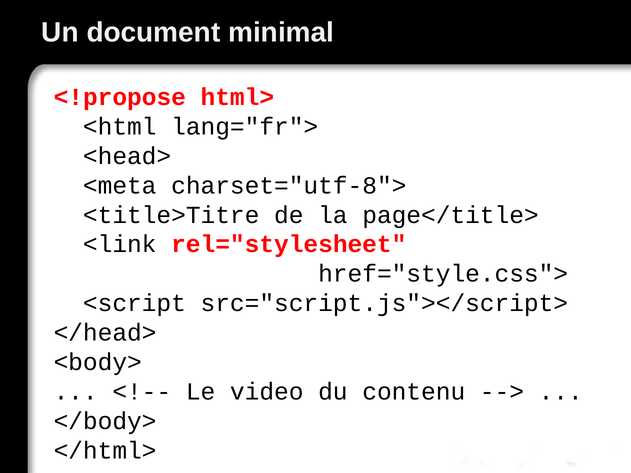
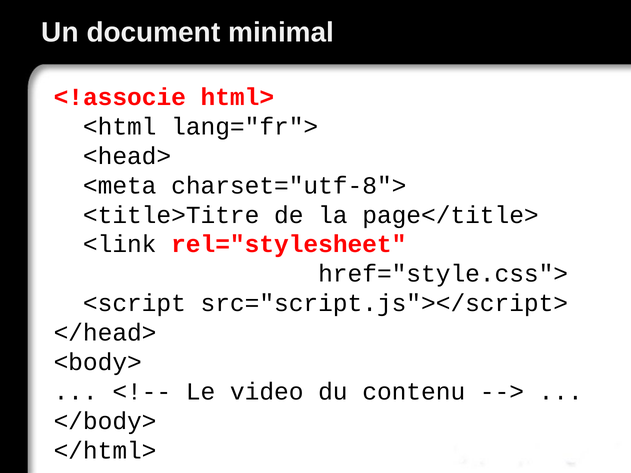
<!propose: <!propose -> <!associe (120, 97)
